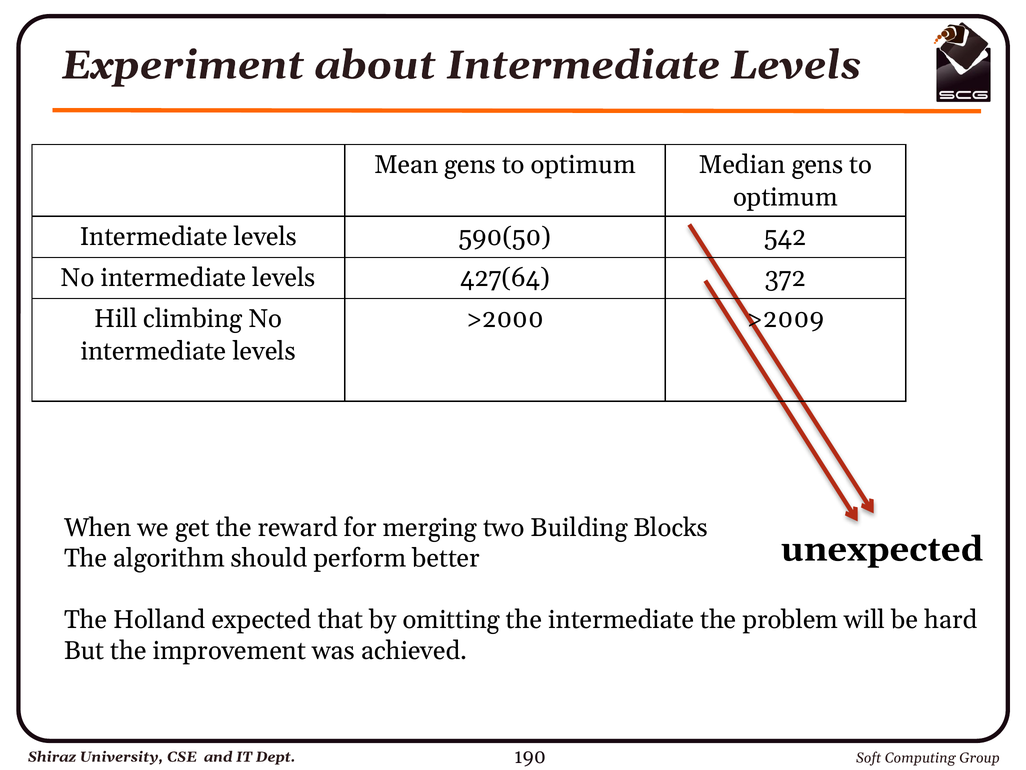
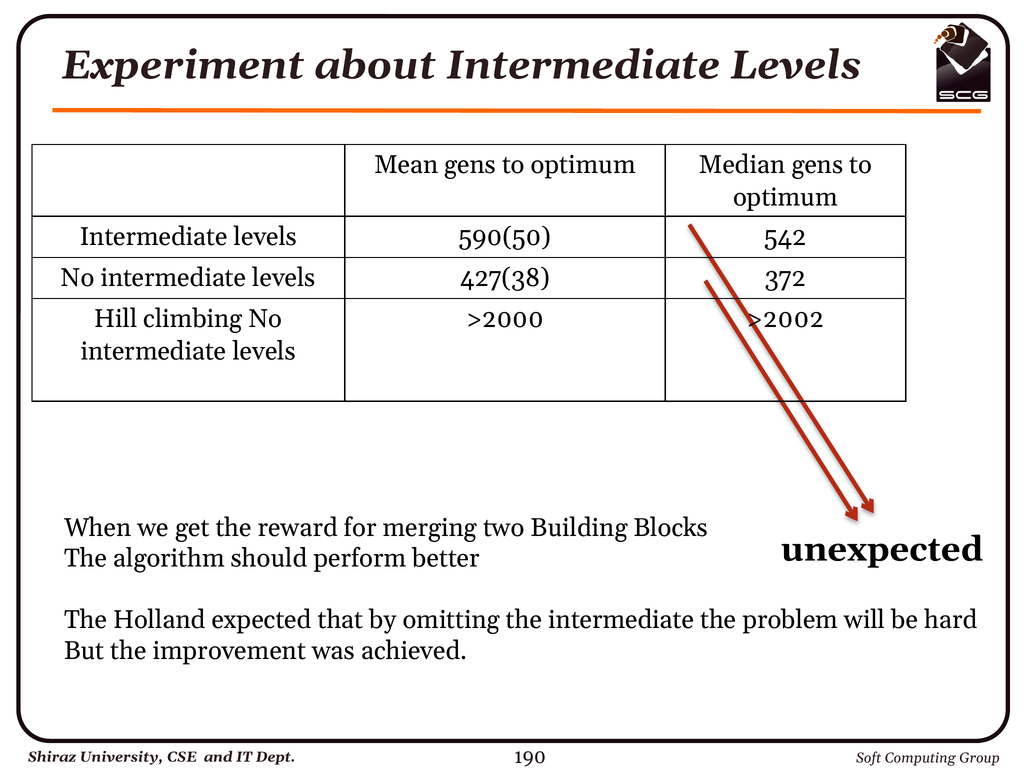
427(64: 427(64 -> 427(38 (505, 278)
>2009: >2009 -> >2002 (785, 319)
